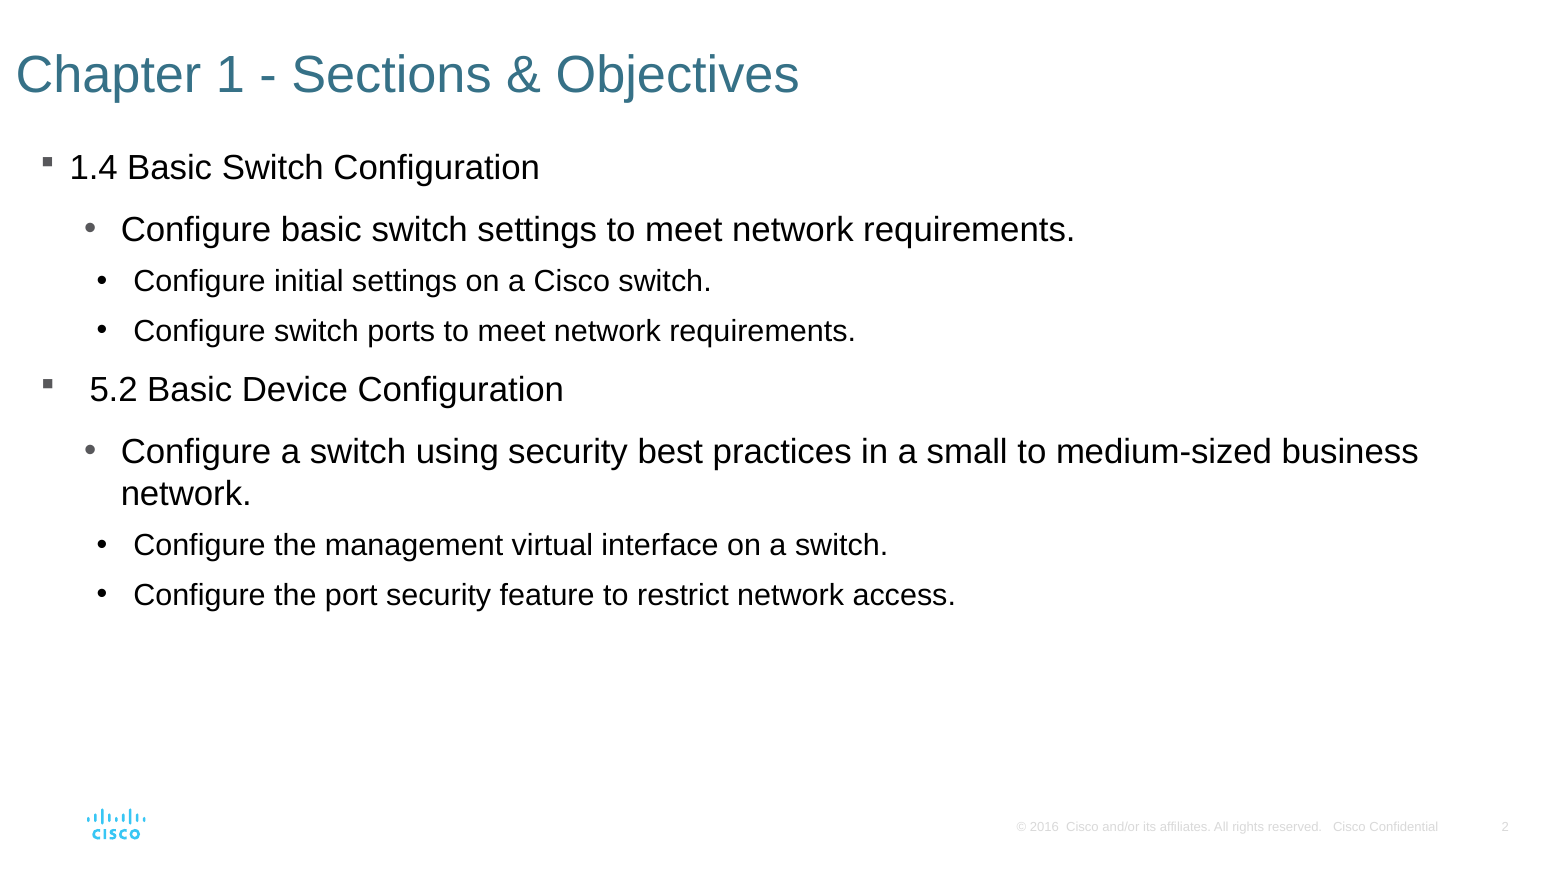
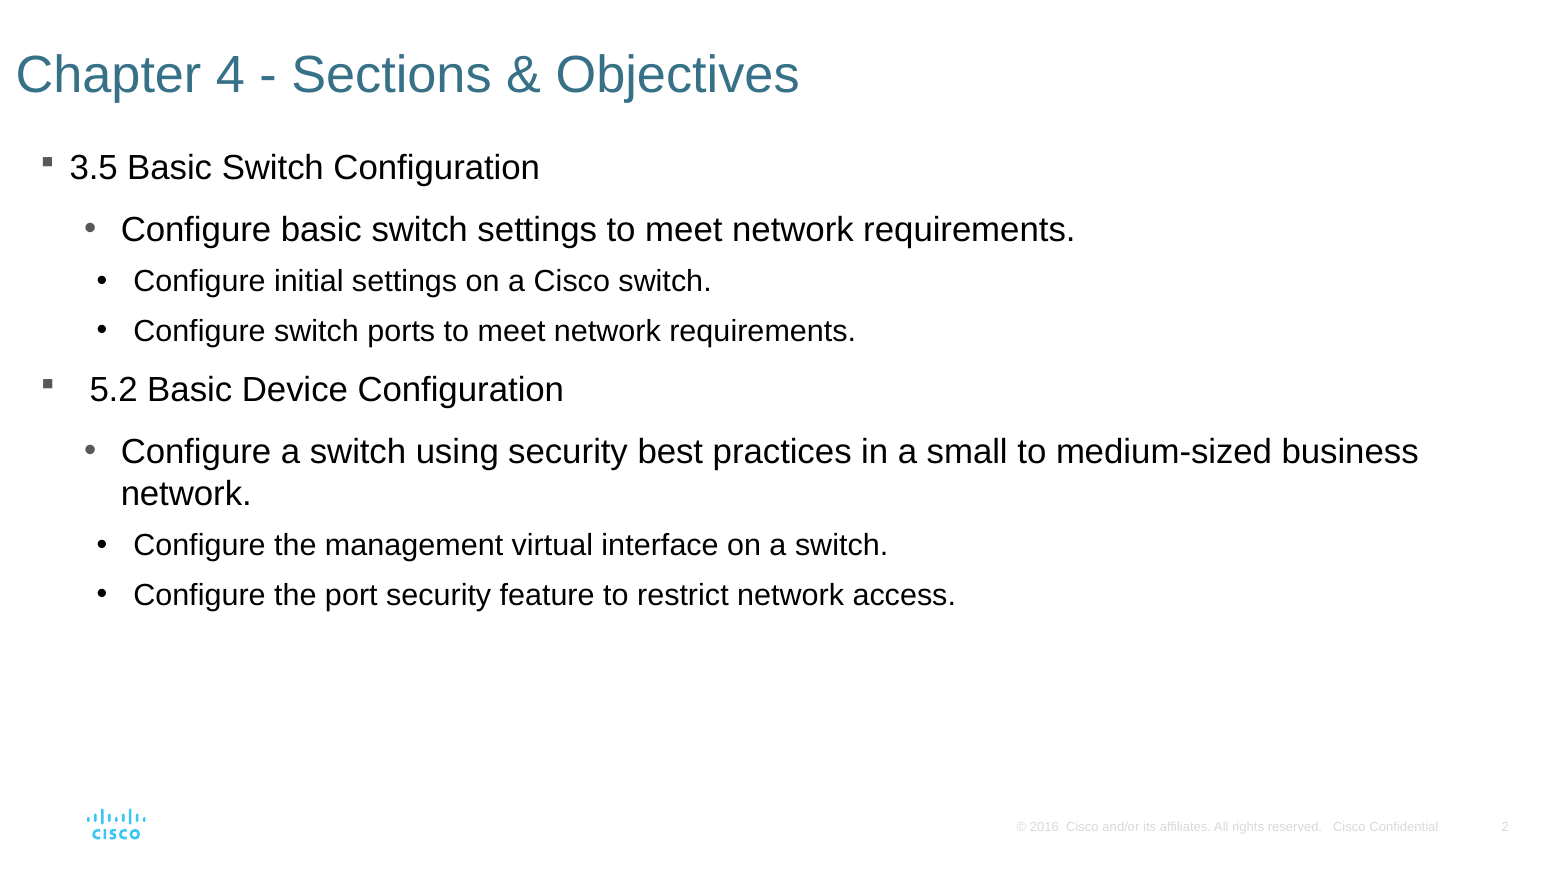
1: 1 -> 4 (231, 76)
1.4: 1.4 -> 3.5 (94, 168)
